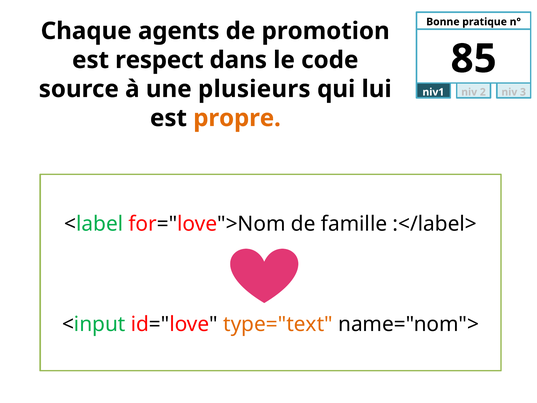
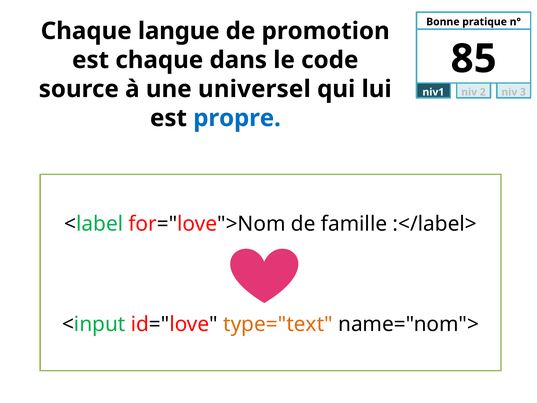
agents: agents -> langue (179, 31)
est respect: respect -> chaque (159, 60)
plusieurs: plusieurs -> universel (254, 89)
propre colour: orange -> blue (237, 118)
